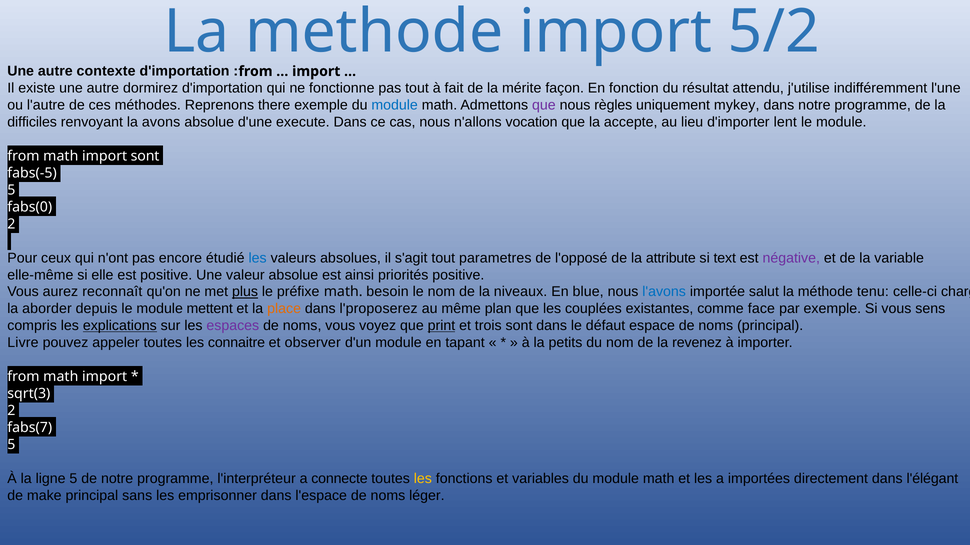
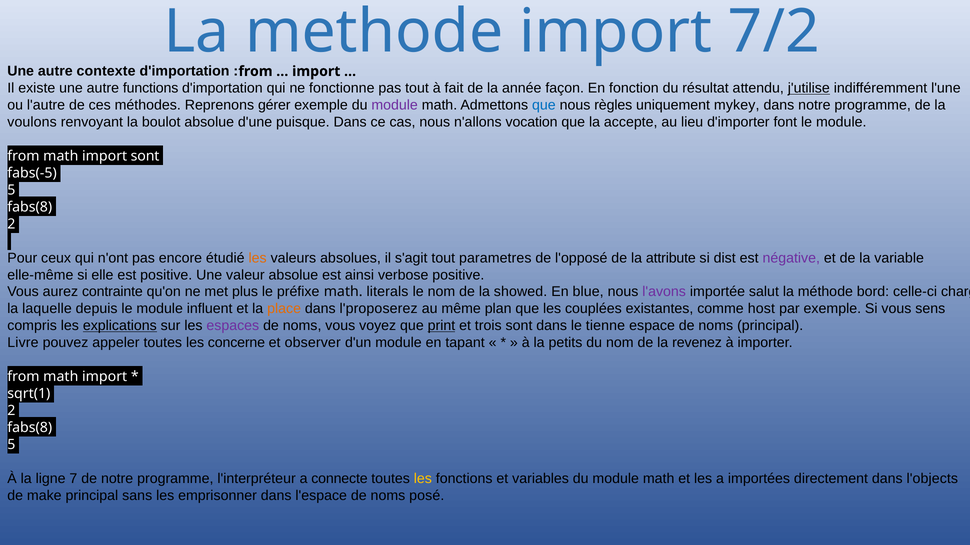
5/2: 5/2 -> 7/2 (774, 32)
dormirez: dormirez -> functions (151, 88)
mérite: mérite -> année (522, 88)
j'utilise underline: none -> present (809, 88)
there: there -> gérer (274, 105)
module colour: blue -> purple (395, 105)
que colour: purple -> blue (544, 105)
difficiles: difficiles -> voulons (32, 122)
avons: avons -> boulot (161, 122)
execute: execute -> puisque (303, 122)
lent: lent -> font (785, 122)
fabs(0: fabs(0 -> fabs(8 (30, 207)
les colour: blue -> orange (258, 258)
text: text -> dist (725, 258)
priorités: priorités -> verbose (403, 275)
reconnaît: reconnaît -> contrainte (112, 292)
plus underline: present -> none (245, 292)
besoin: besoin -> literals (387, 292)
niveaux: niveaux -> showed (521, 292)
l'avons colour: blue -> purple (664, 292)
tenu: tenu -> bord (873, 292)
aborder: aborder -> laquelle (47, 309)
mettent: mettent -> influent (210, 309)
face: face -> host (761, 309)
défaut: défaut -> tienne (605, 326)
connaitre: connaitre -> concerne (236, 343)
sqrt(3: sqrt(3 -> sqrt(1 (29, 394)
fabs(7: fabs(7 -> fabs(8 (30, 428)
ligne 5: 5 -> 7 (73, 479)
l'élégant: l'élégant -> l'objects (932, 479)
léger: léger -> posé (427, 496)
